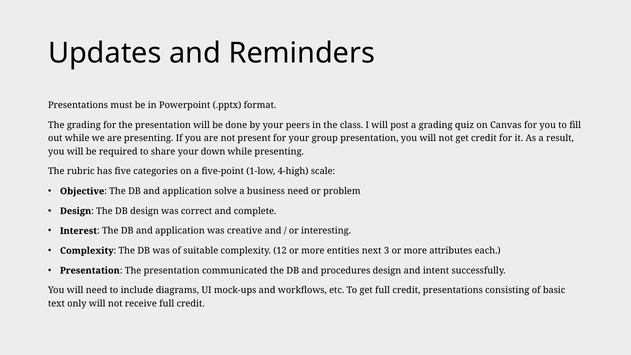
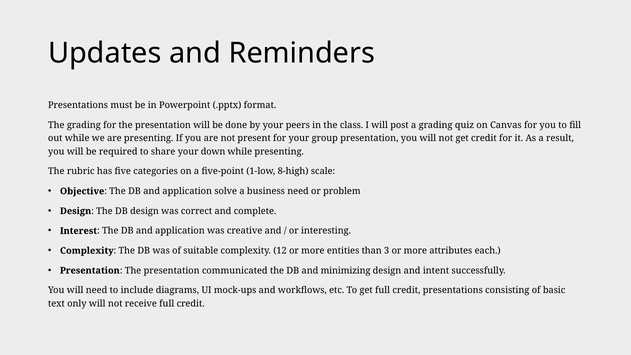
4-high: 4-high -> 8-high (293, 171)
next: next -> than (372, 251)
procedures: procedures -> minimizing (346, 270)
